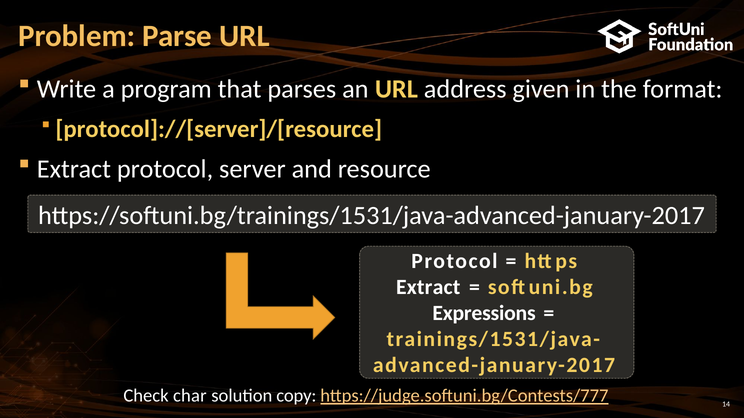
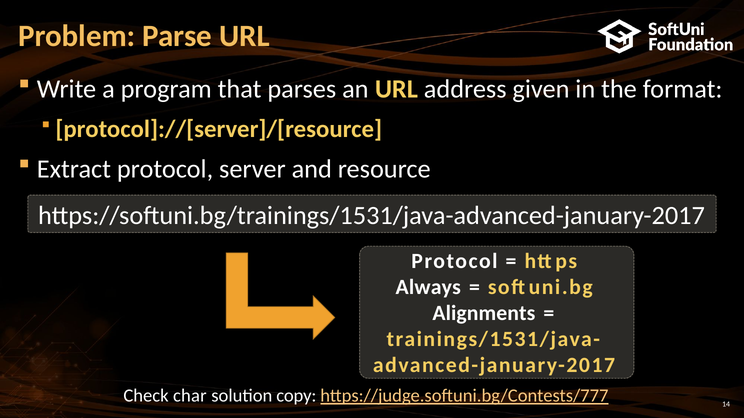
Extract: Extract -> Always (428, 288)
Expressions: Expressions -> Alignments (484, 314)
